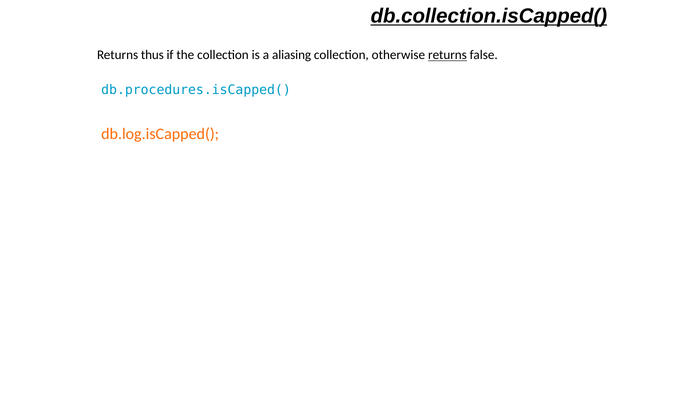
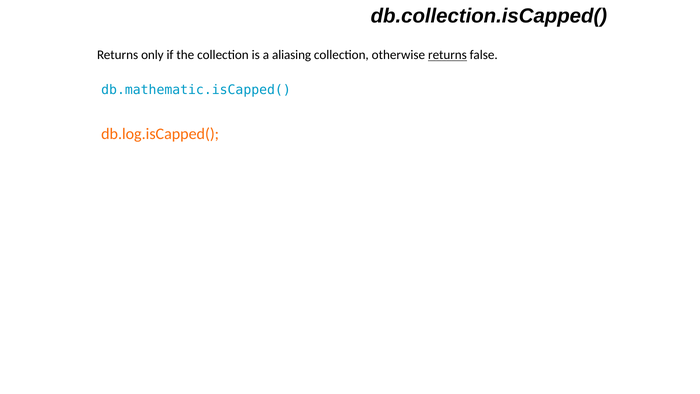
db.collection.isCapped( underline: present -> none (489, 16)
thus: thus -> only (152, 55)
db.procedures.isCapped(: db.procedures.isCapped( -> db.mathematic.isCapped( (196, 90)
